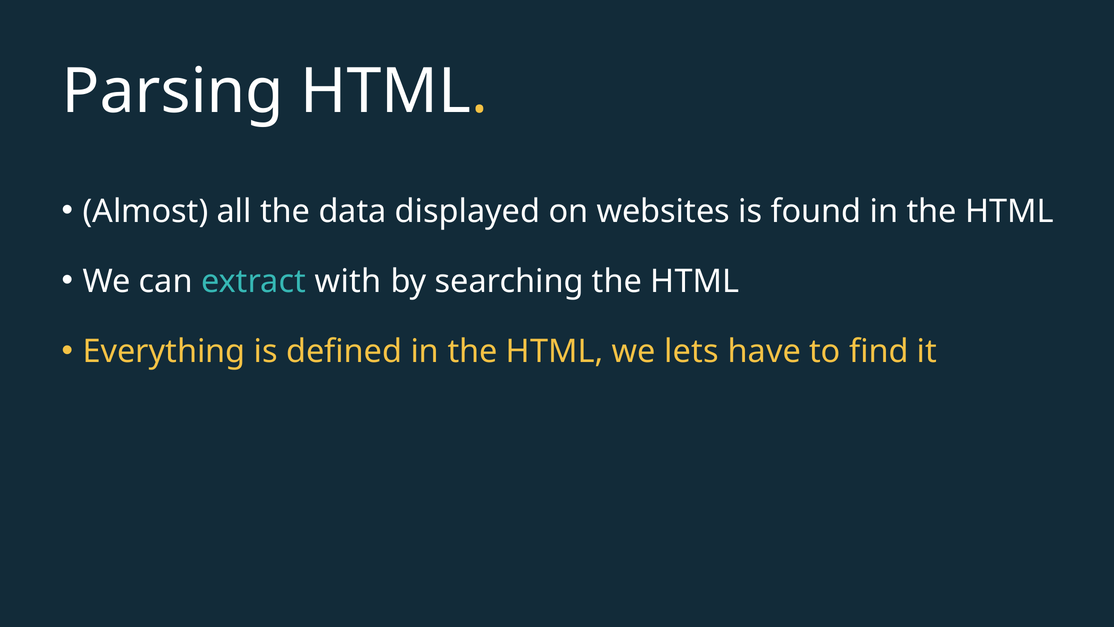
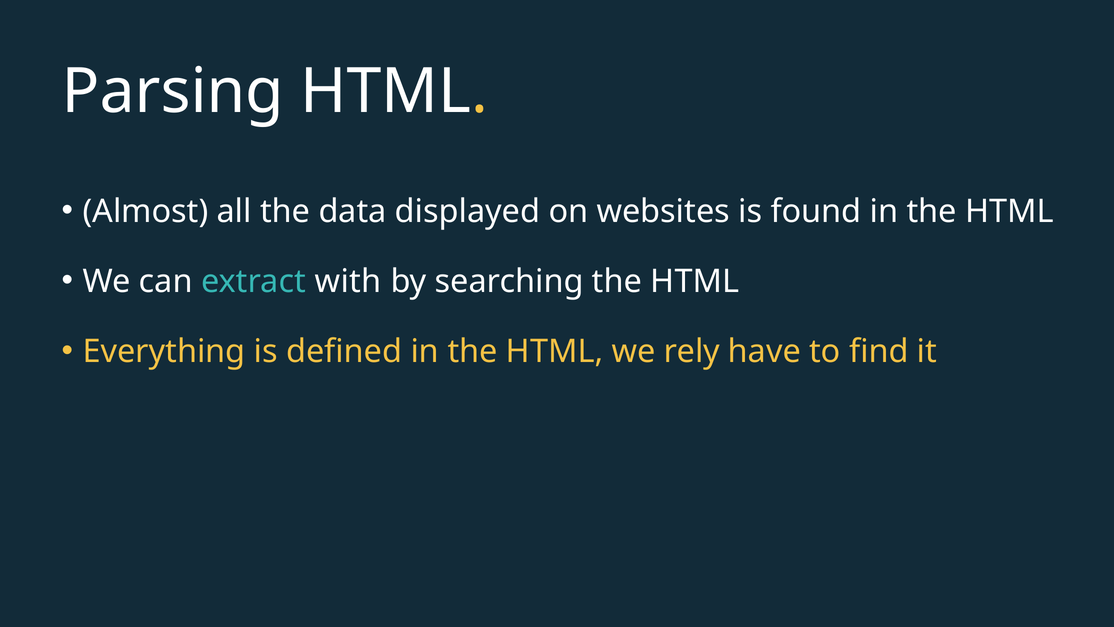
lets: lets -> rely (692, 351)
